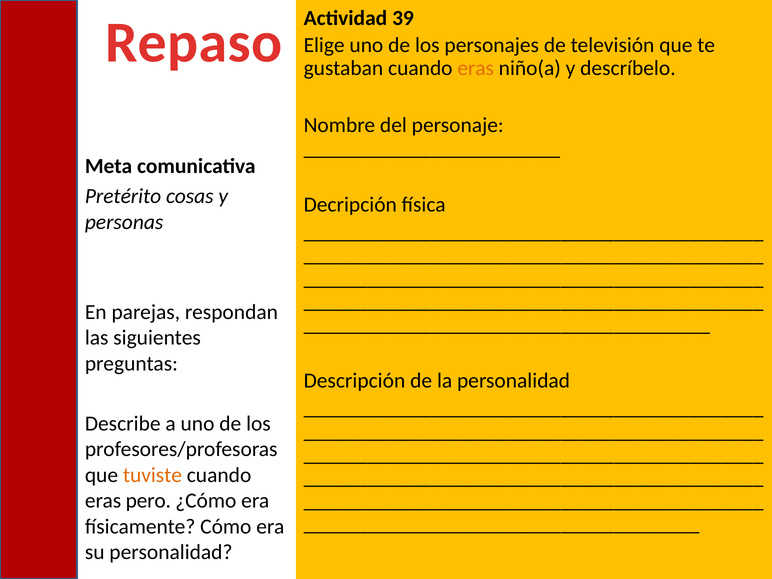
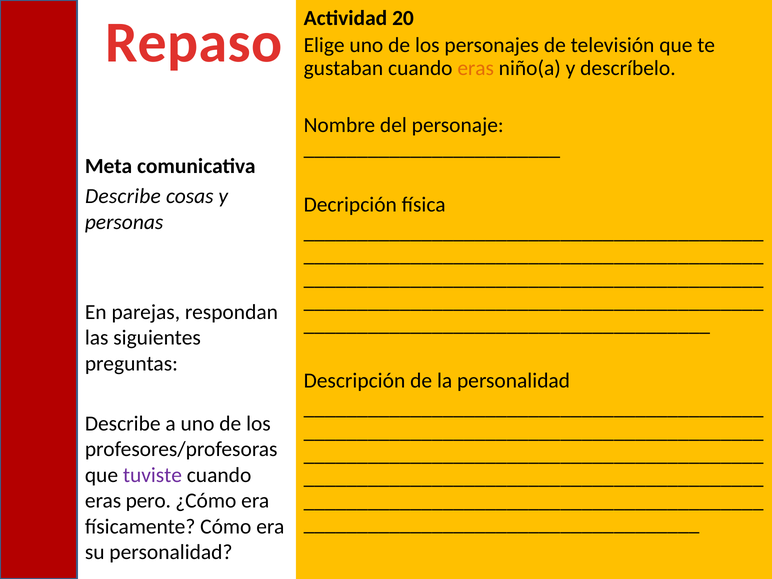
39: 39 -> 20 (403, 18)
Pretérito: Pretérito -> Describe (123, 196)
tuviste colour: orange -> purple (152, 475)
